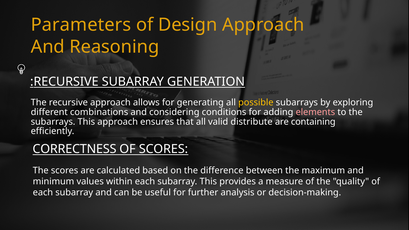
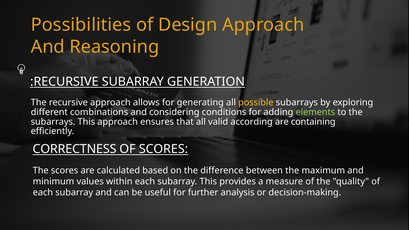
Parameters: Parameters -> Possibilities (81, 25)
elements colour: pink -> light green (315, 112)
distribute: distribute -> according (252, 122)
